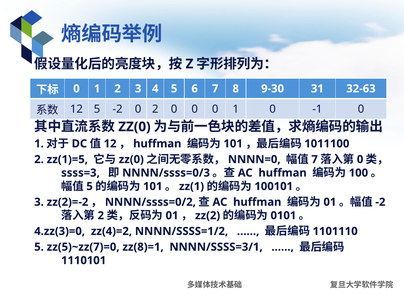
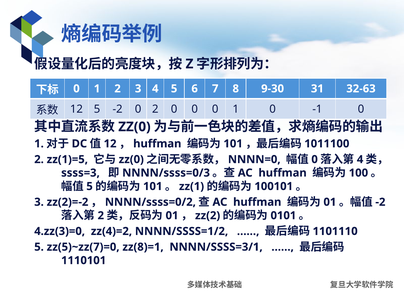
7: 7 -> 0 (315, 159)
0: 0 -> 4 (360, 159)
